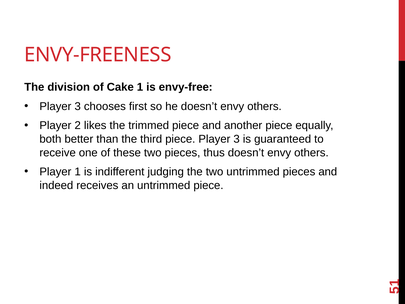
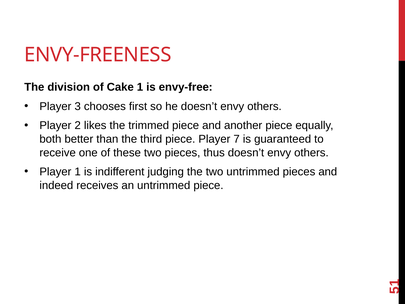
piece Player 3: 3 -> 7 (237, 139)
